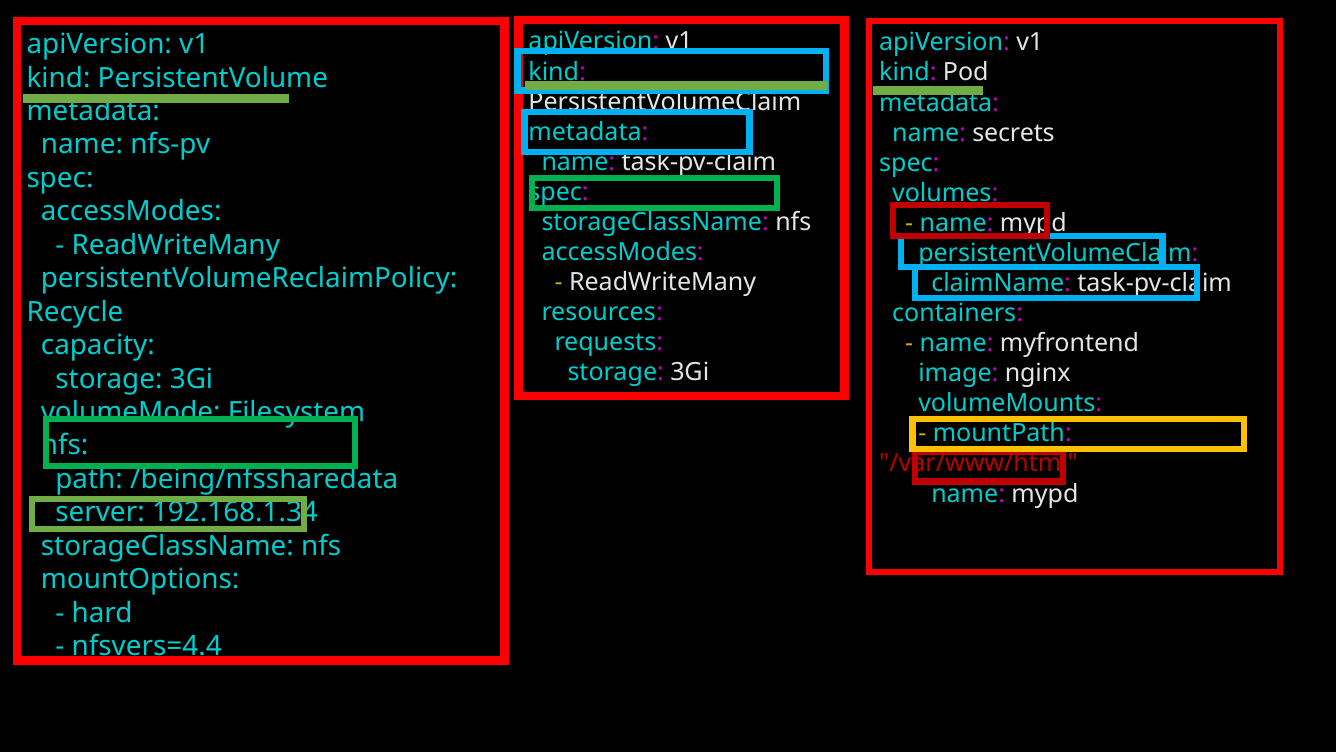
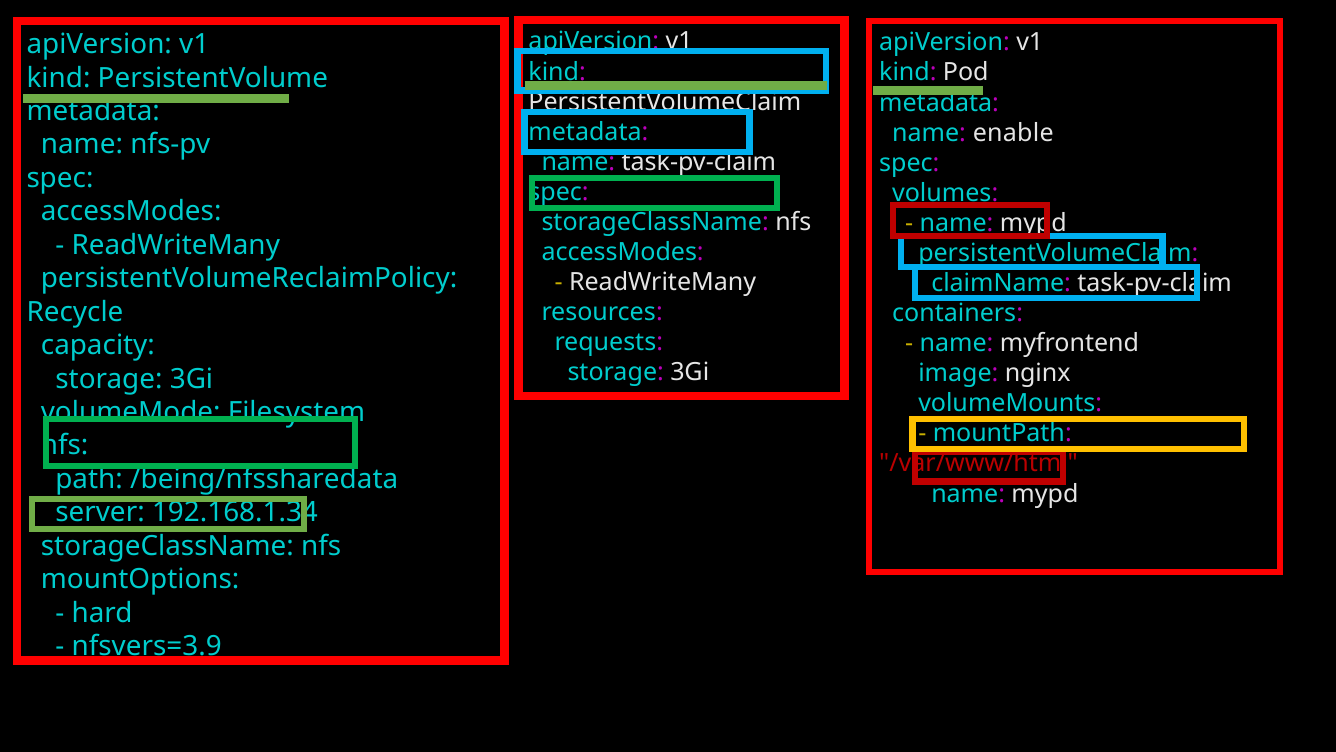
secrets: secrets -> enable (1013, 133)
nfsvers=4.4: nfsvers=4.4 -> nfsvers=3.9 (147, 646)
